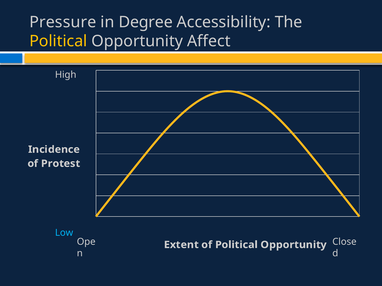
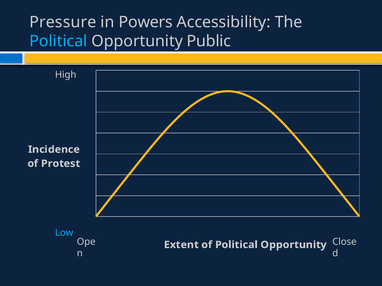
Degree: Degree -> Powers (146, 22)
Political colour: yellow -> light blue (58, 41)
Affect: Affect -> Public (209, 41)
